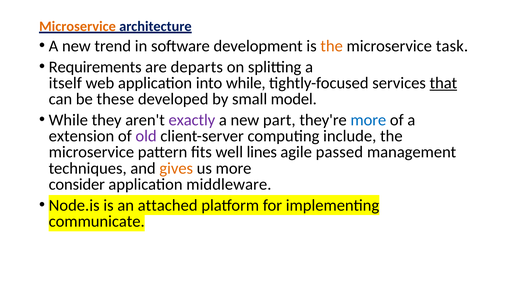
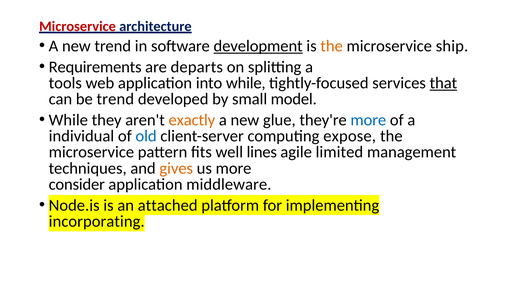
Microservice colour: orange -> red (78, 26)
development underline: none -> present (258, 46)
task: task -> ship (452, 46)
itself: itself -> tools (65, 83)
be these: these -> trend (115, 99)
exactly colour: purple -> orange (192, 120)
part: part -> glue (279, 120)
extension: extension -> individual (81, 136)
old colour: purple -> blue (146, 136)
include: include -> expose (350, 136)
passed: passed -> limited (339, 152)
communicate: communicate -> incorporating (97, 222)
